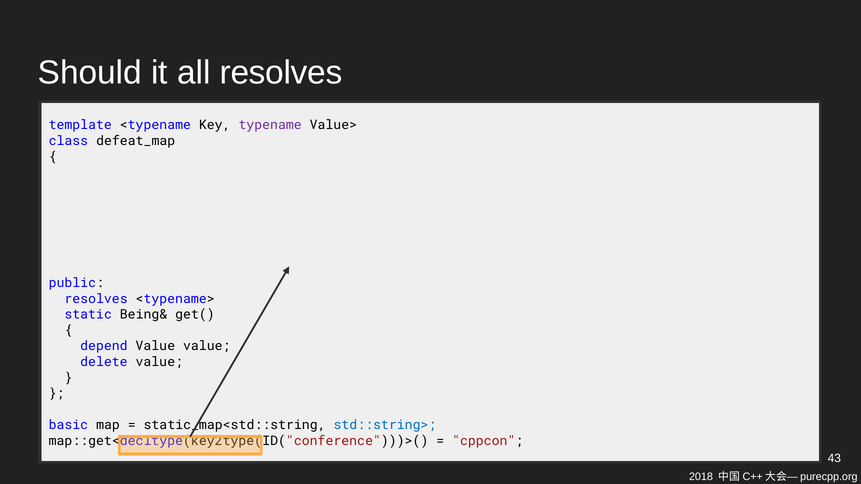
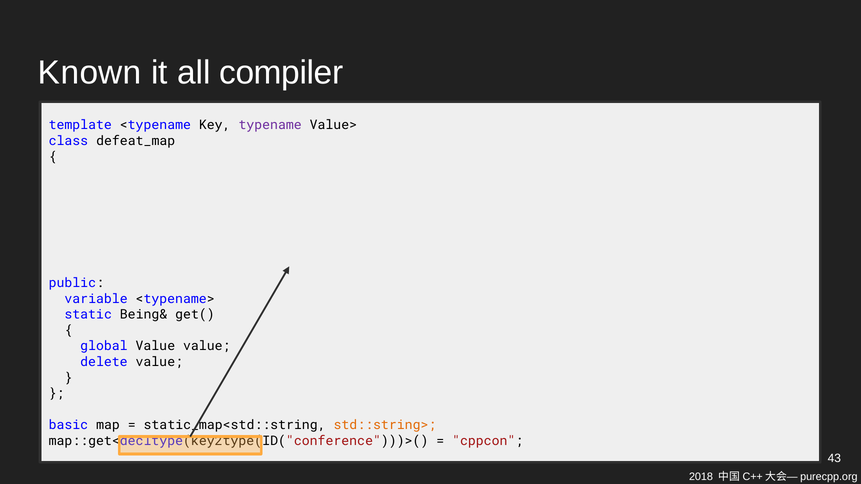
Should: Should -> Known (90, 73)
all resolves: resolves -> compiler (281, 73)
resolves: resolves -> variable (96, 299)
depend: depend -> global (104, 346)
std::string> colour: blue -> orange (385, 425)
